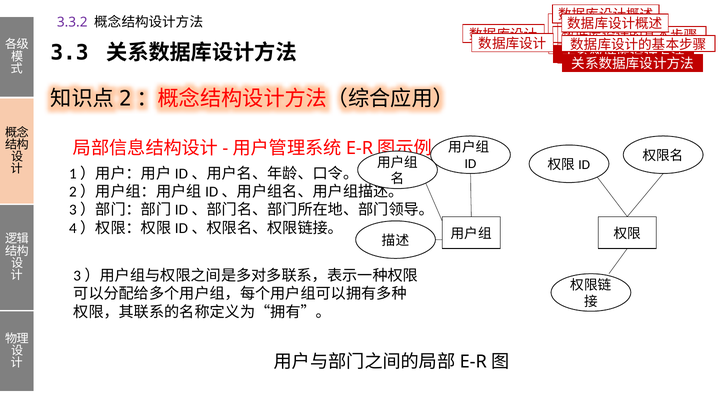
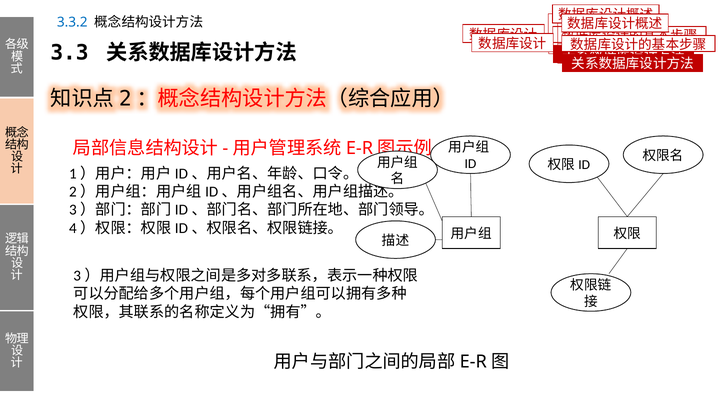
3.3.2 colour: purple -> blue (72, 22)
